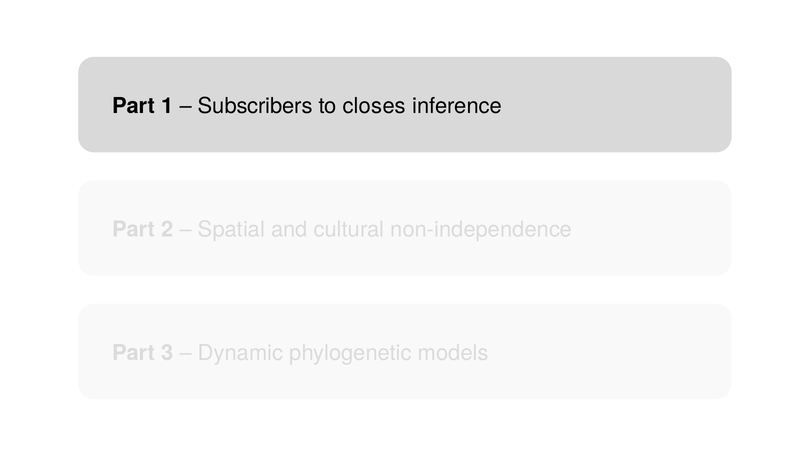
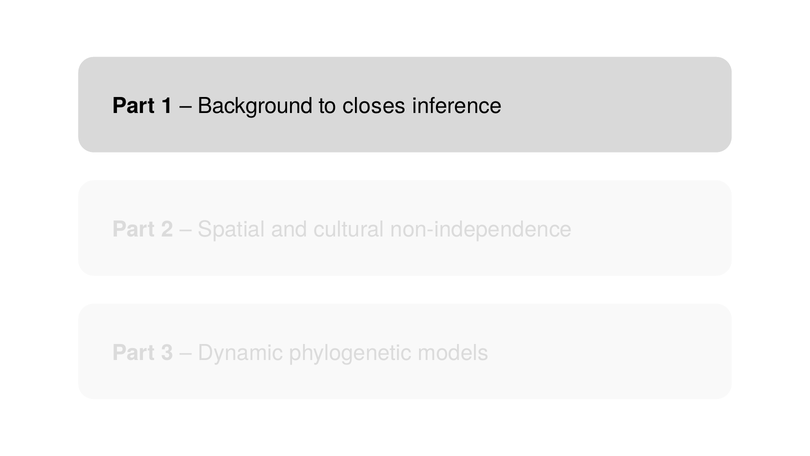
Subscribers: Subscribers -> Background (255, 106)
